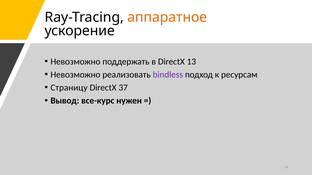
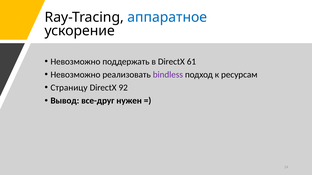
аппаратное colour: orange -> blue (167, 17)
13: 13 -> 61 (191, 62)
37: 37 -> 92 (123, 88)
все-курс: все-курс -> все-друг (98, 101)
